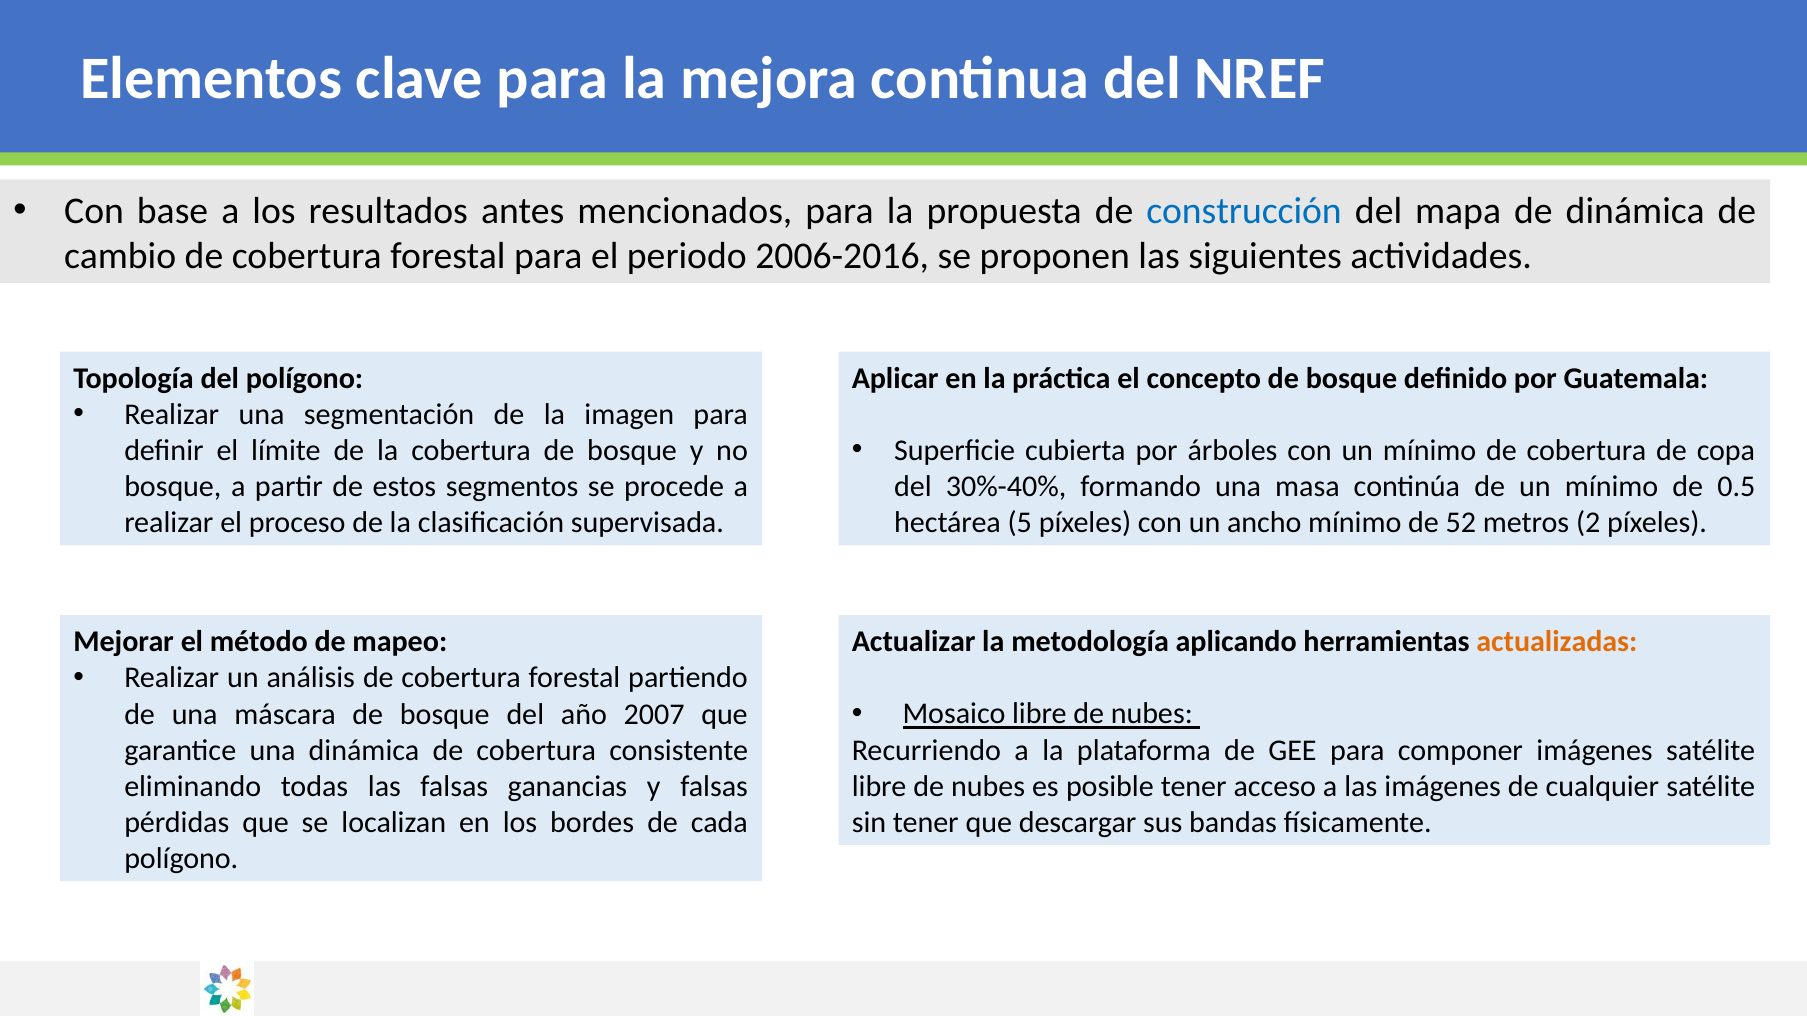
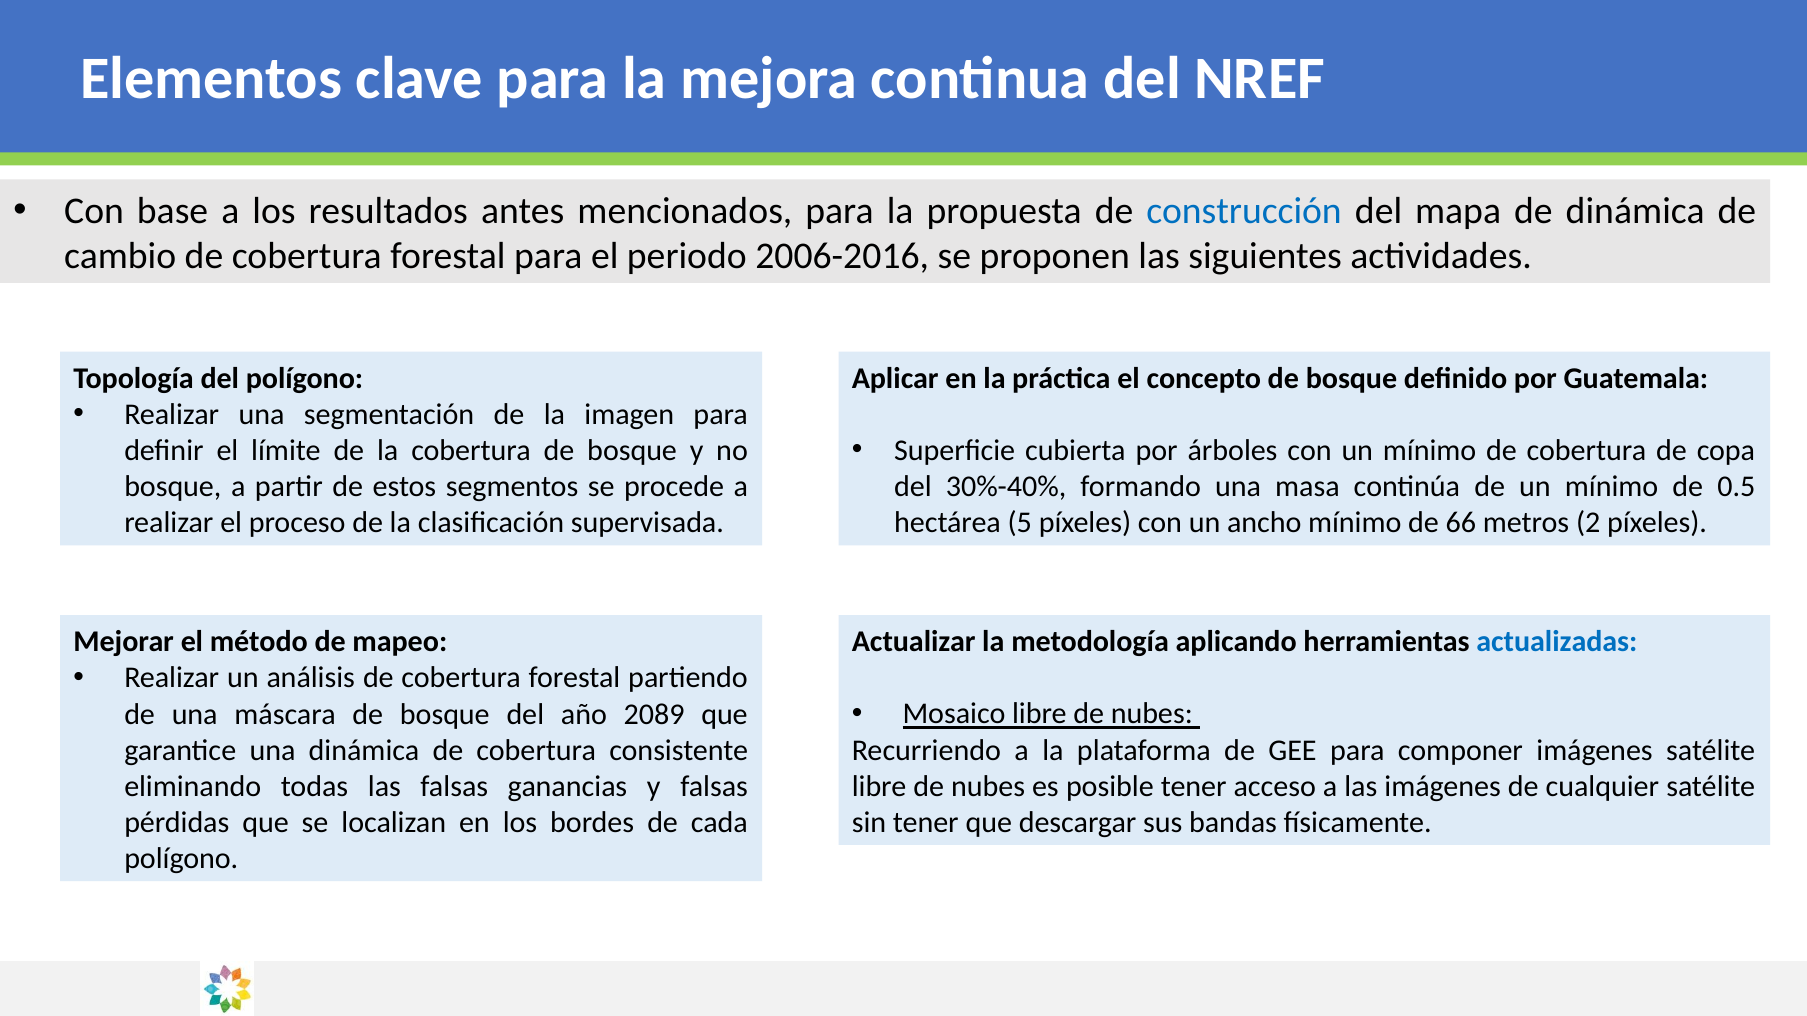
52: 52 -> 66 (1461, 523)
actualizadas colour: orange -> blue (1557, 642)
2007: 2007 -> 2089 (654, 714)
